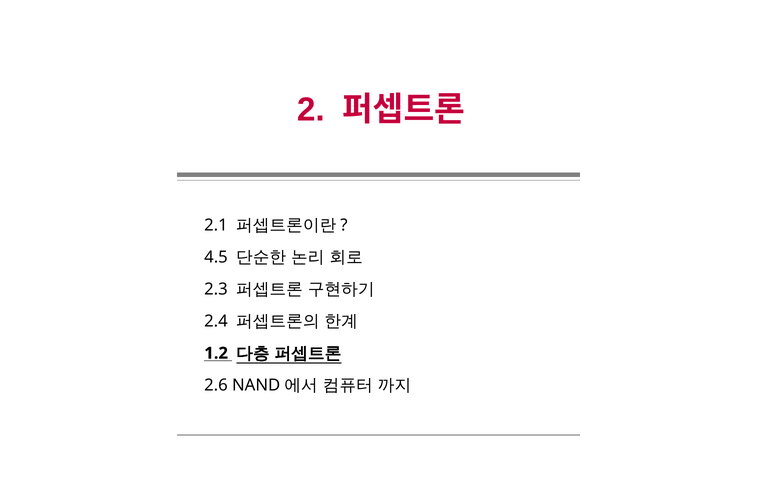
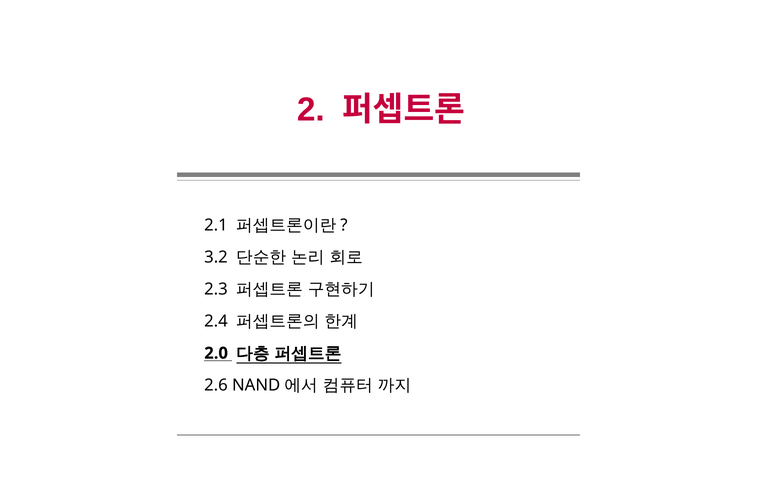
4.5: 4.5 -> 3.2 (216, 257)
1.2: 1.2 -> 2.0 (216, 353)
